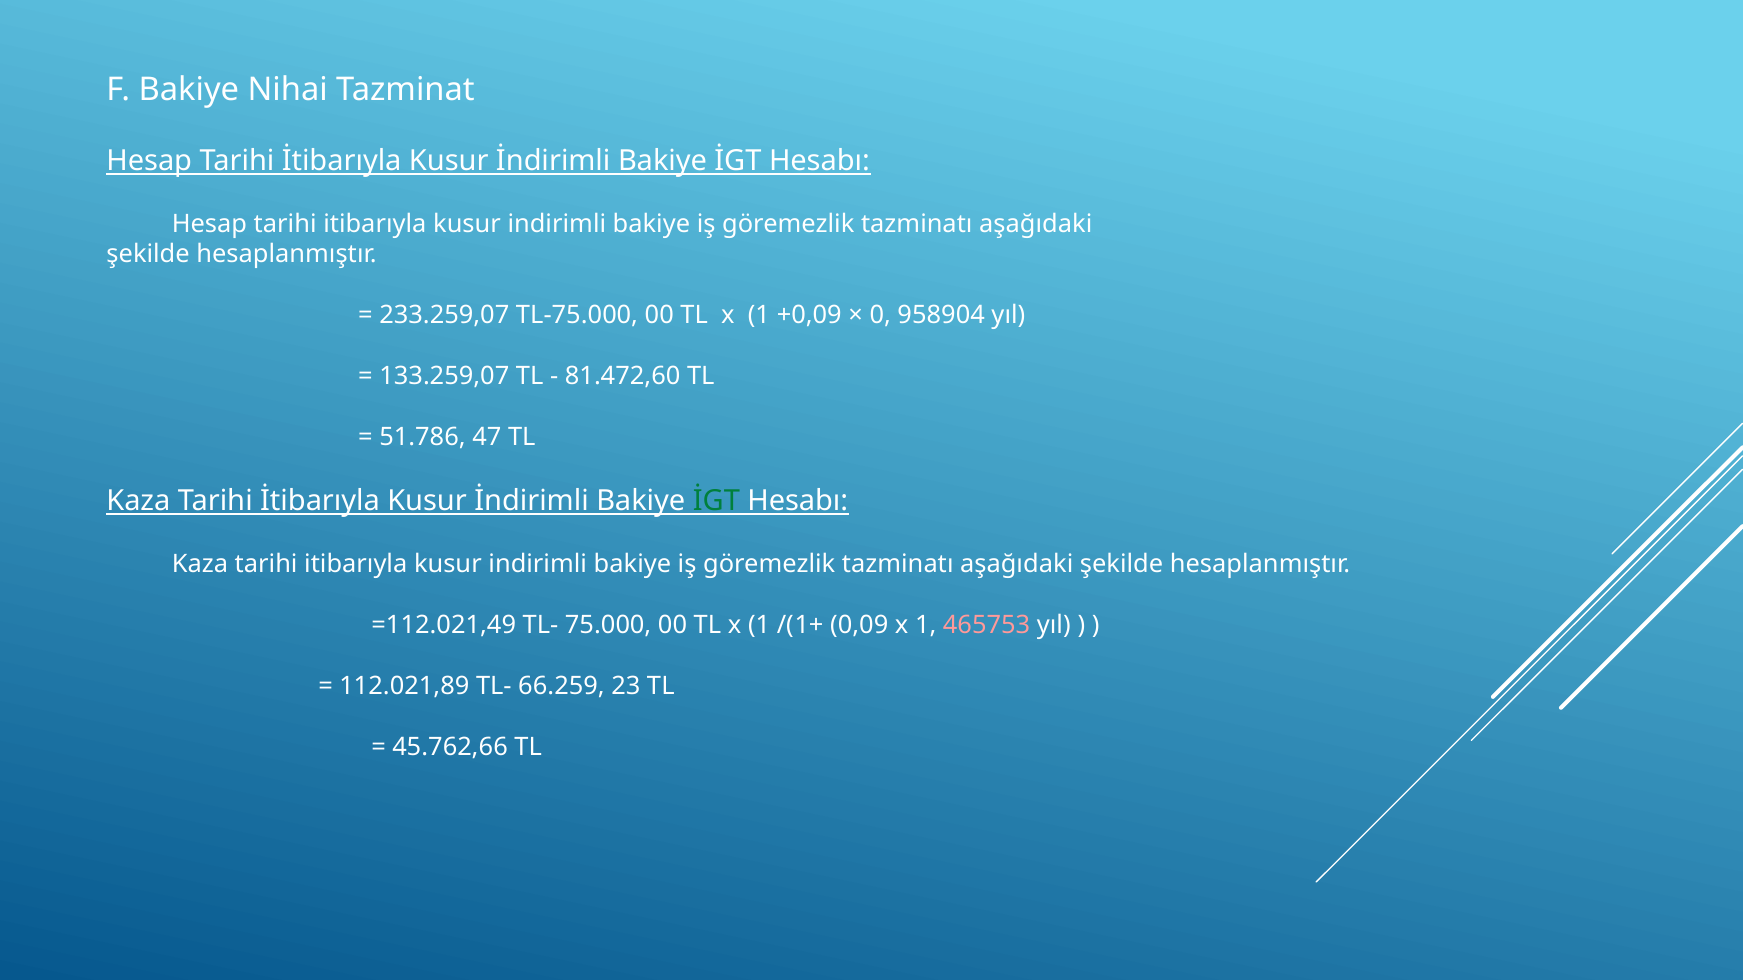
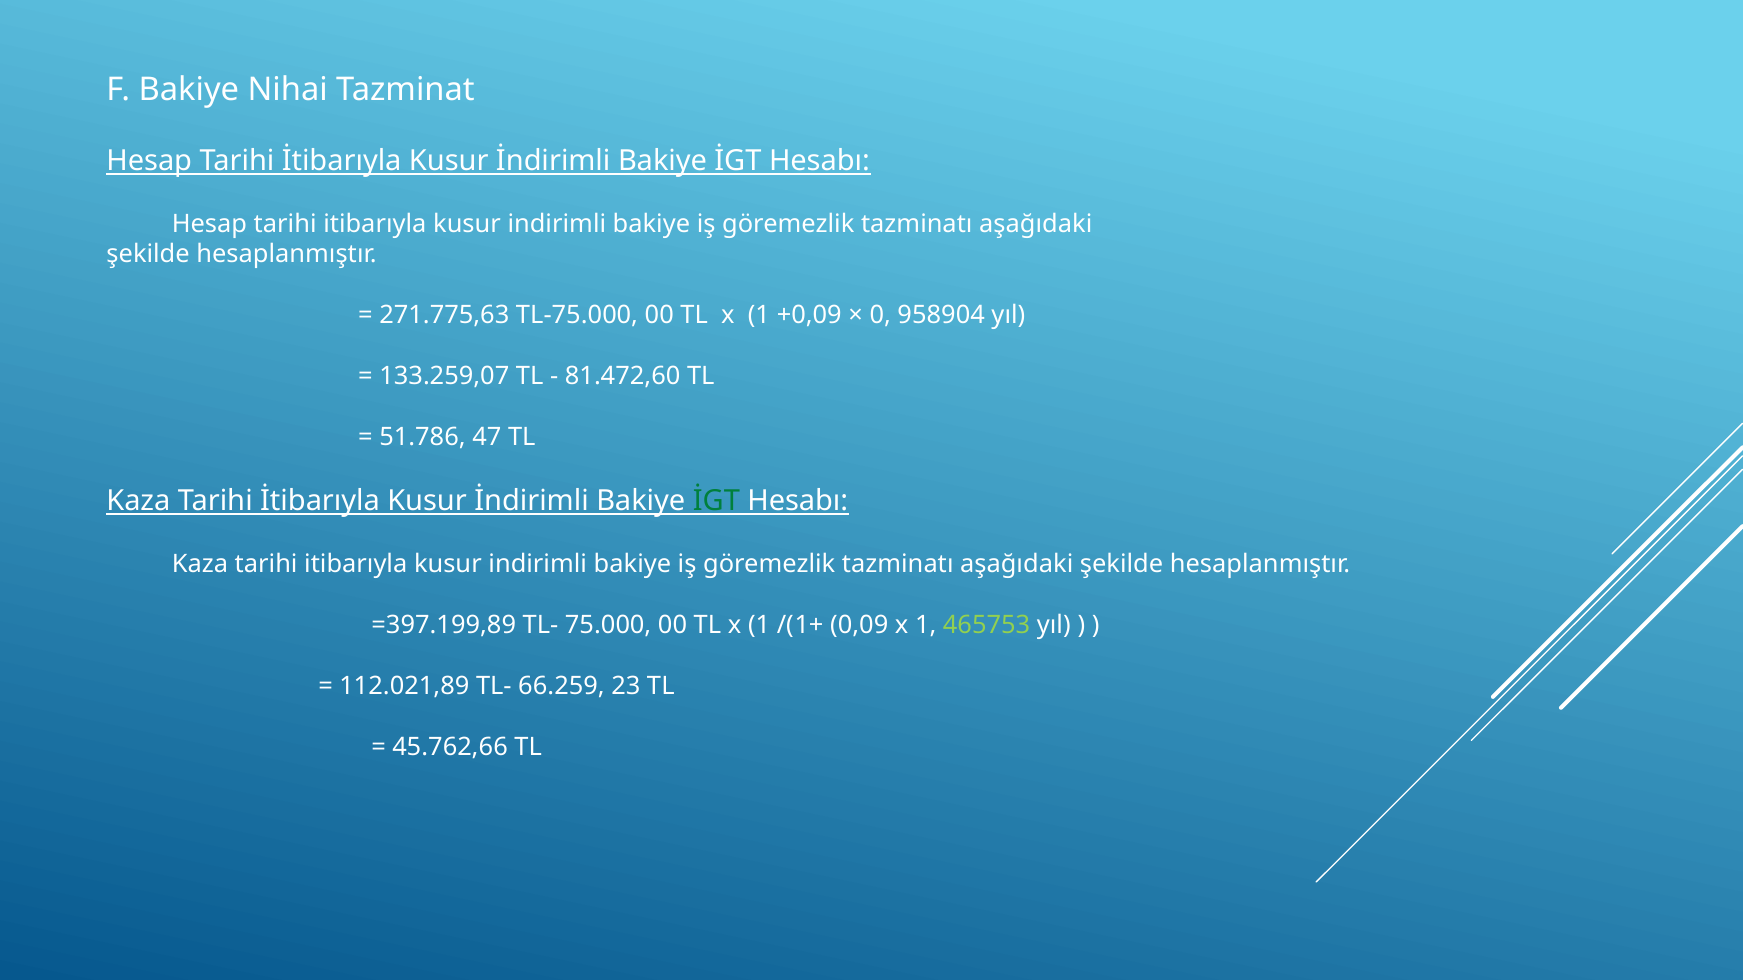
233.259,07: 233.259,07 -> 271.775,63 (444, 315)
=112.021,49: =112.021,49 -> =397.199,89 (444, 625)
465753 colour: pink -> light green (987, 625)
